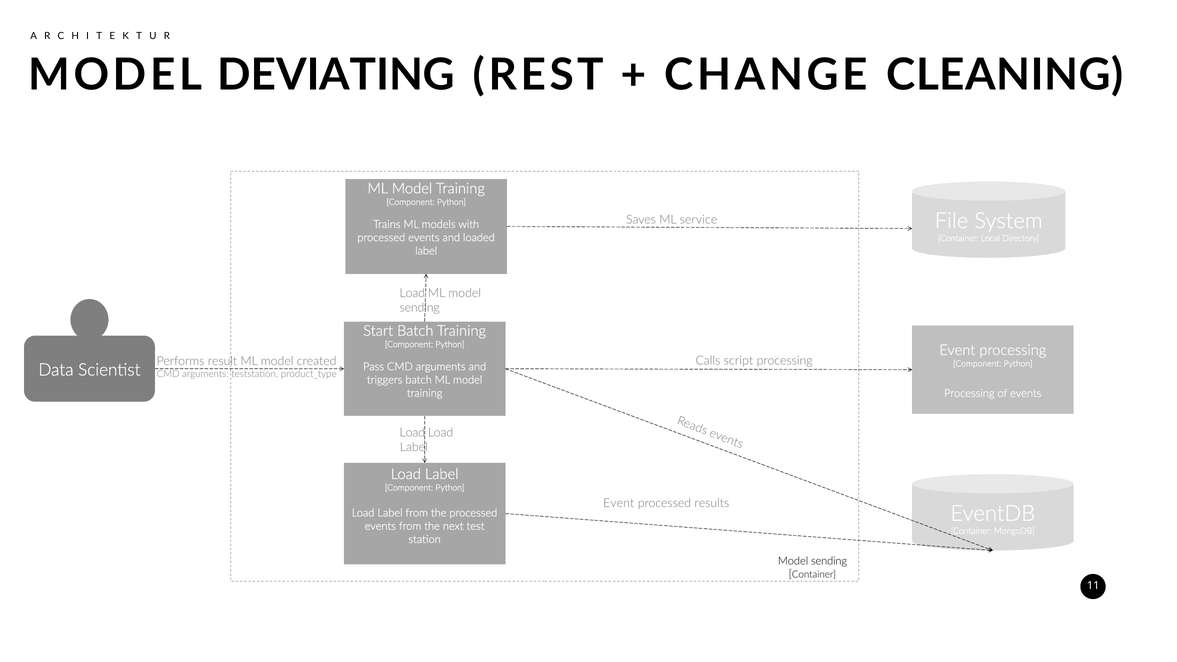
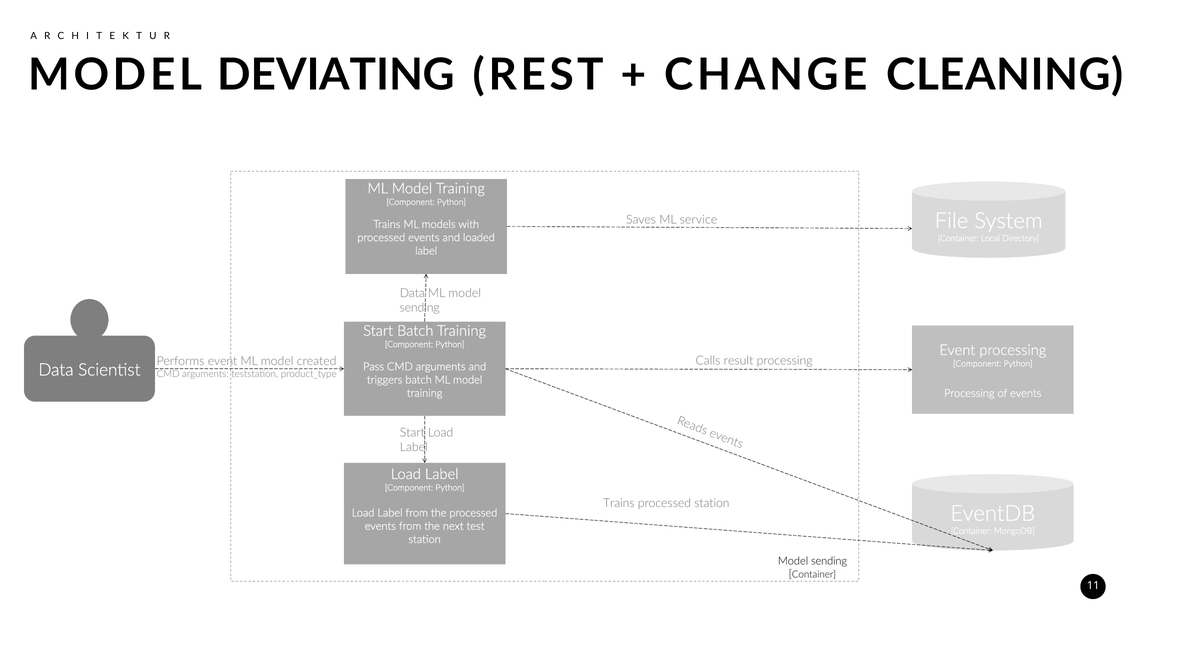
Load: Load -> Data (412, 293)
script: script -> result (739, 361)
Performs result: result -> event (223, 361)
Load: Load -> Start (412, 433)
Event: Event -> Trains (619, 503)
processed results: results -> station (712, 503)
